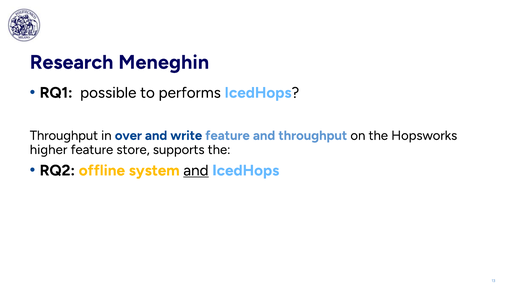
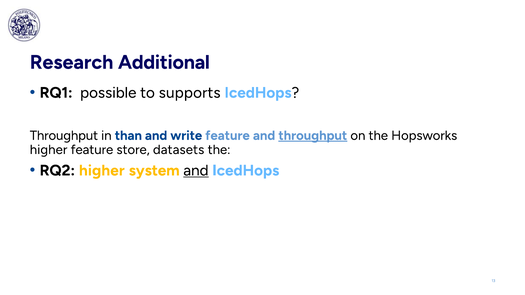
Meneghin: Meneghin -> Additional (164, 62)
performs: performs -> supports (190, 93)
over: over -> than (128, 136)
throughput underline: none -> present (313, 136)
supports: supports -> datasets (179, 150)
RQ2 offline: offline -> higher (102, 171)
